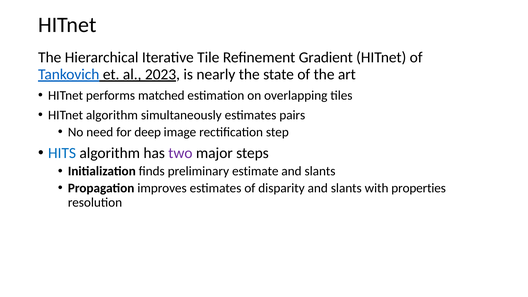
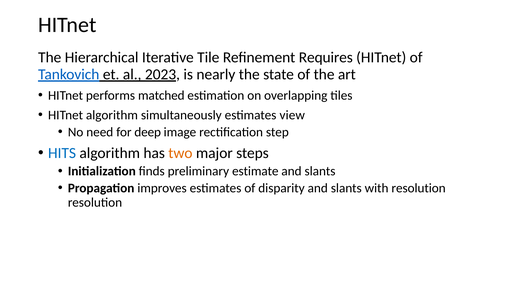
Gradient: Gradient -> Requires (326, 57)
pairs: pairs -> view (292, 115)
two colour: purple -> orange (180, 153)
with properties: properties -> resolution (419, 188)
